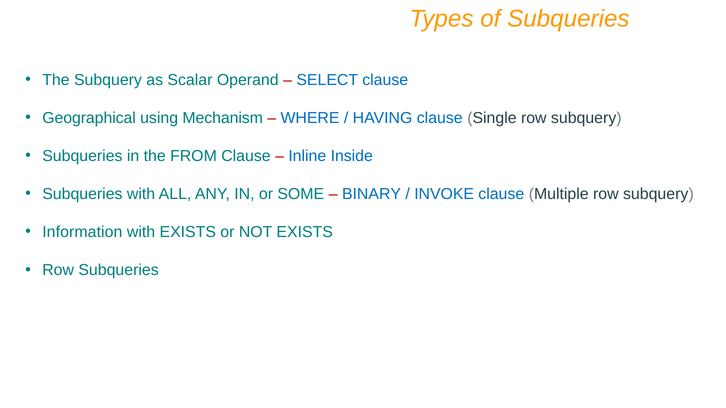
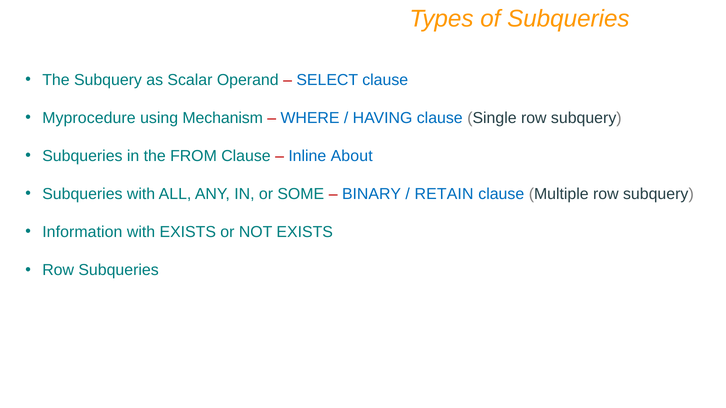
Geographical: Geographical -> Myprocedure (89, 118)
Inside: Inside -> About (352, 156)
INVOKE: INVOKE -> RETAIN (444, 194)
